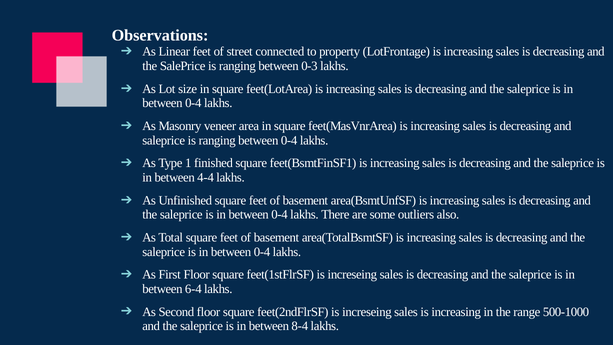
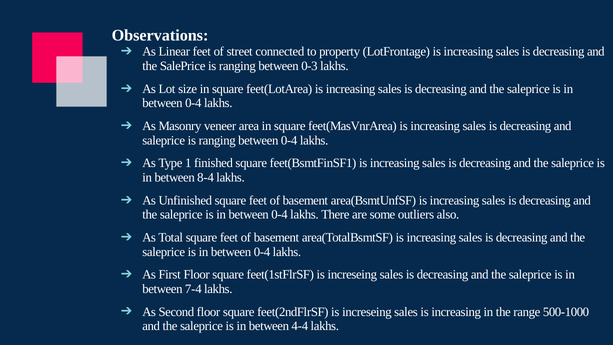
4-4: 4-4 -> 8-4 (206, 177)
6-4: 6-4 -> 7-4 (193, 289)
8-4: 8-4 -> 4-4 (300, 326)
